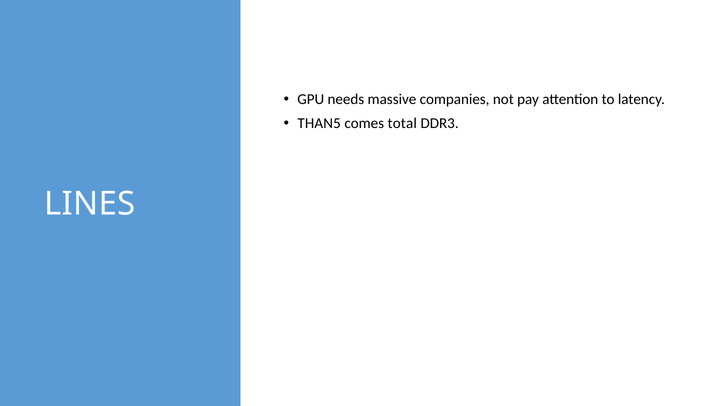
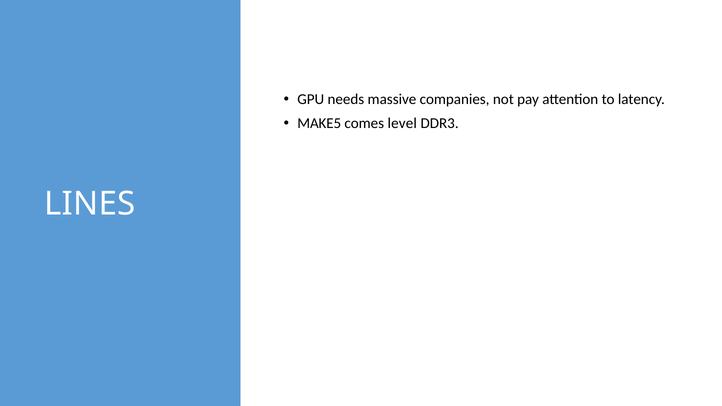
THAN5: THAN5 -> MAKE5 (319, 123)
total: total -> level (402, 123)
